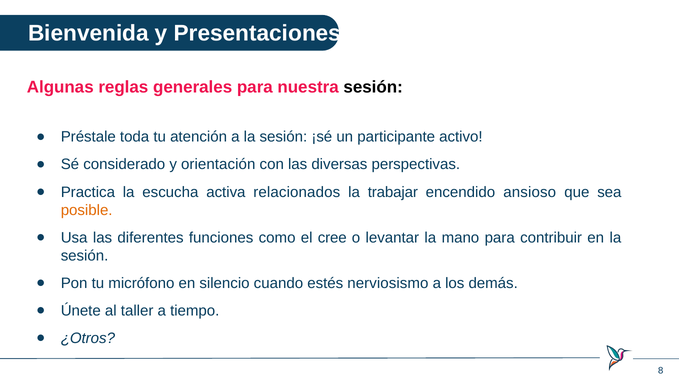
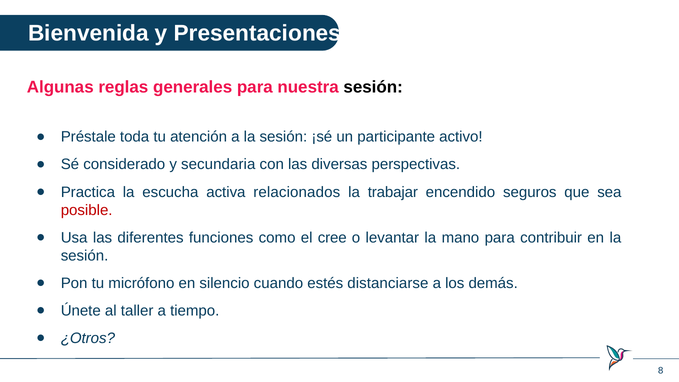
orientación: orientación -> secundaria (218, 164)
ansioso: ansioso -> seguros (530, 192)
posible colour: orange -> red (87, 210)
nerviosismo: nerviosismo -> distanciarse (388, 283)
